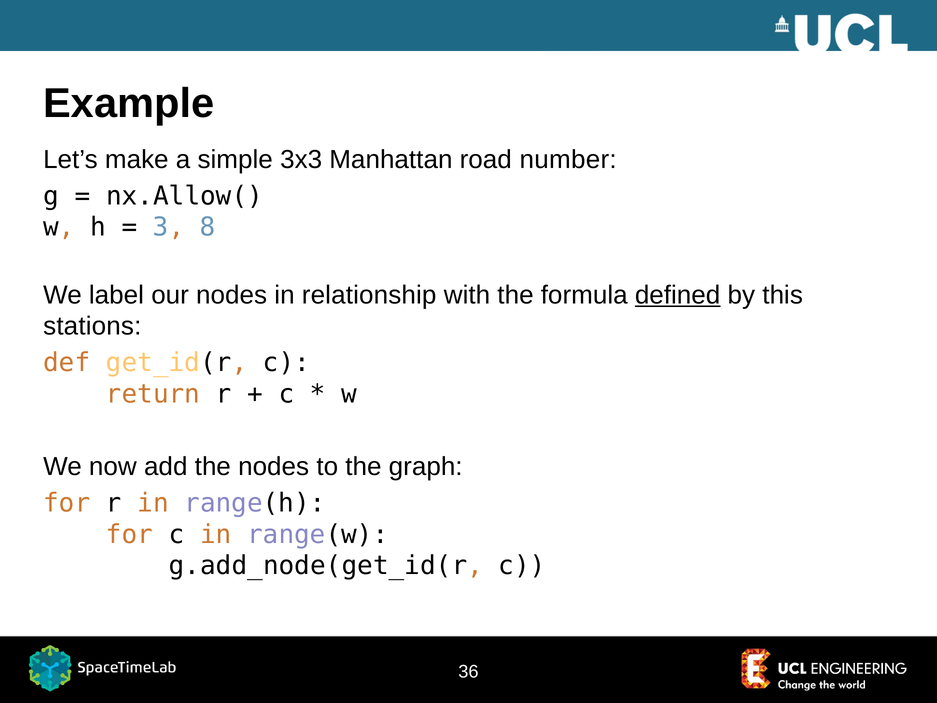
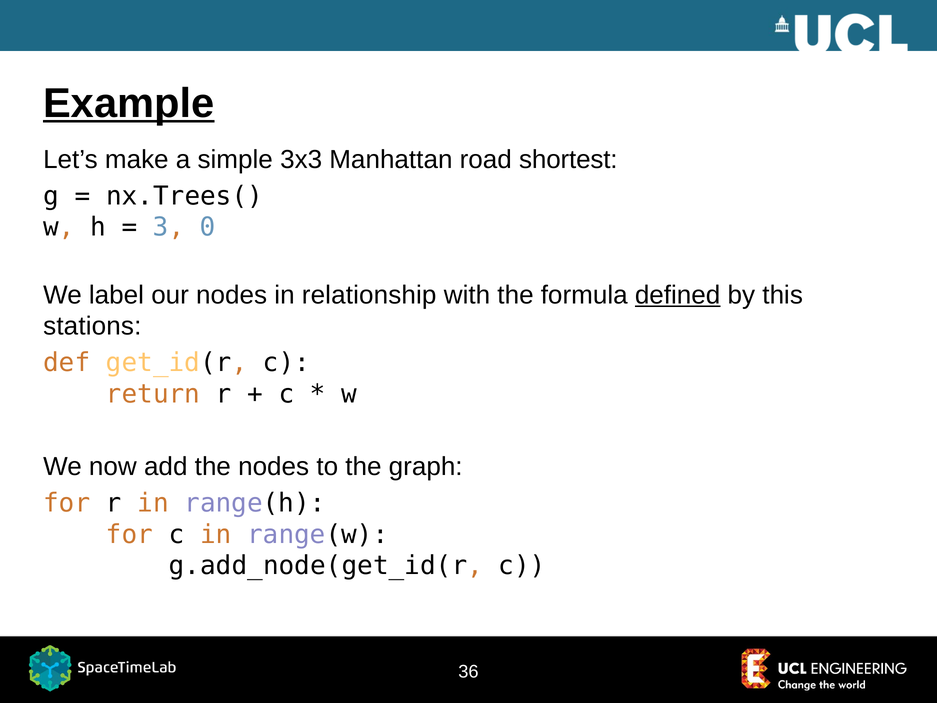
Example underline: none -> present (129, 103)
number: number -> shortest (568, 160)
nx.Allow(: nx.Allow( -> nx.Trees( (185, 196)
8: 8 -> 0 (208, 227)
